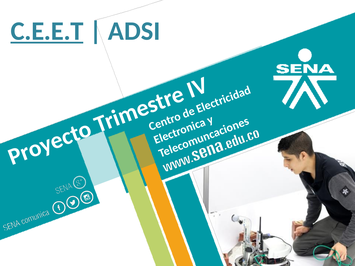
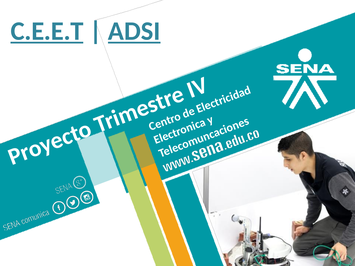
ADSI underline: none -> present (134, 31)
